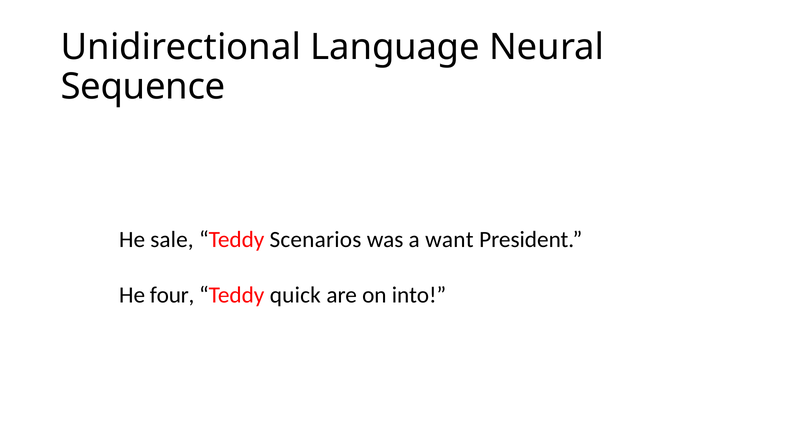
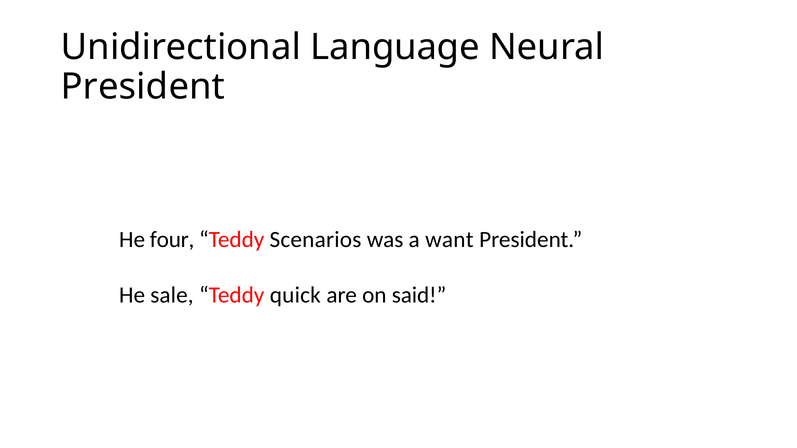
Sequence: Sequence -> President (143, 87)
sale: sale -> four (172, 240)
four: four -> sale (172, 295)
into: into -> said (419, 295)
